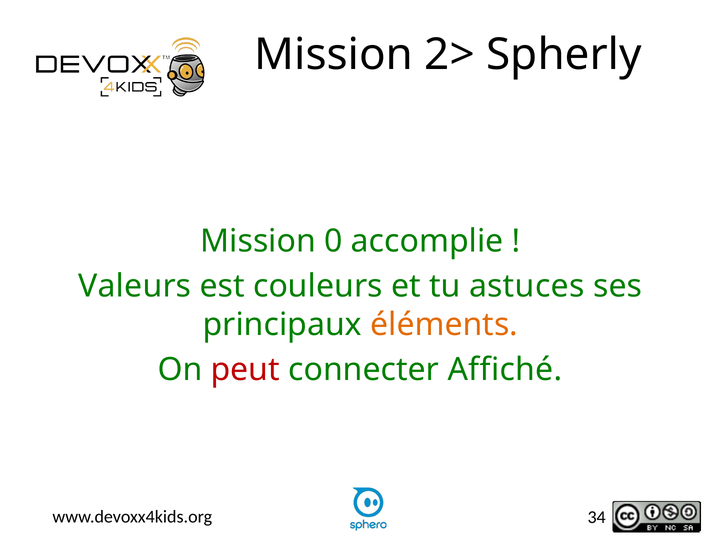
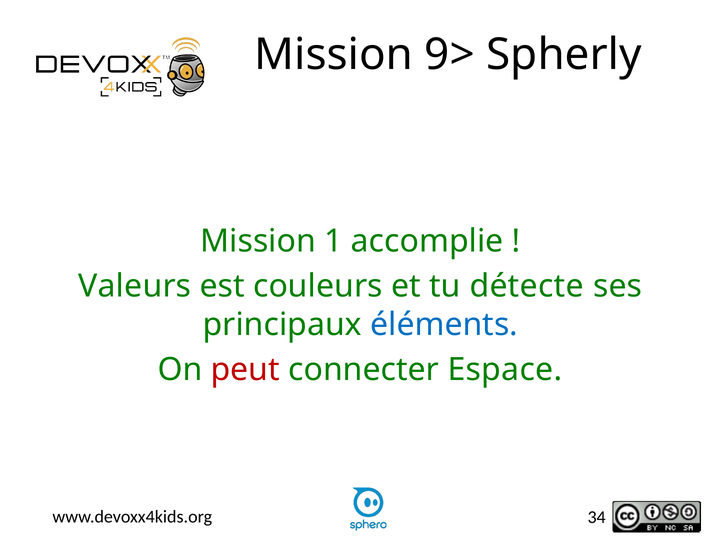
2>: 2> -> 9> (450, 55)
0: 0 -> 1 (333, 241)
astuces: astuces -> détecte (527, 286)
éléments colour: orange -> blue (444, 324)
Affiché: Affiché -> Espace (505, 369)
